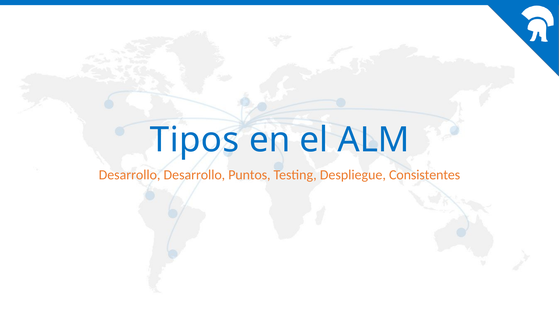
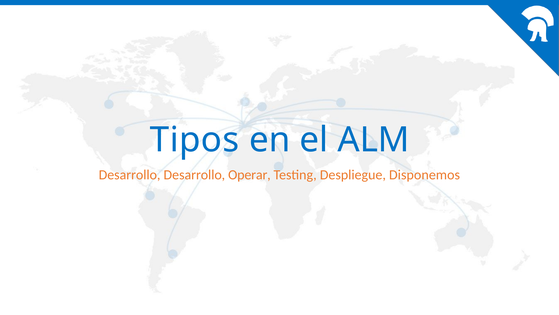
Puntos: Puntos -> Operar (249, 175)
Consistentes: Consistentes -> Disponemos (425, 175)
